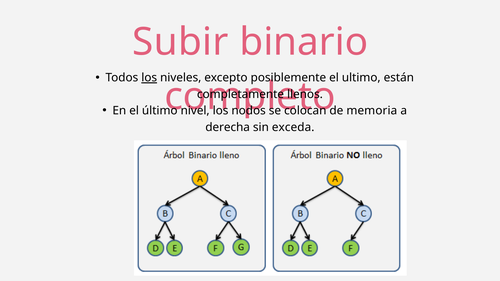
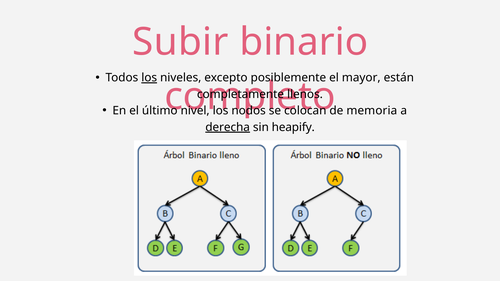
ultimo: ultimo -> mayor (361, 78)
derecha underline: none -> present (228, 127)
exceda: exceda -> heapify (293, 127)
